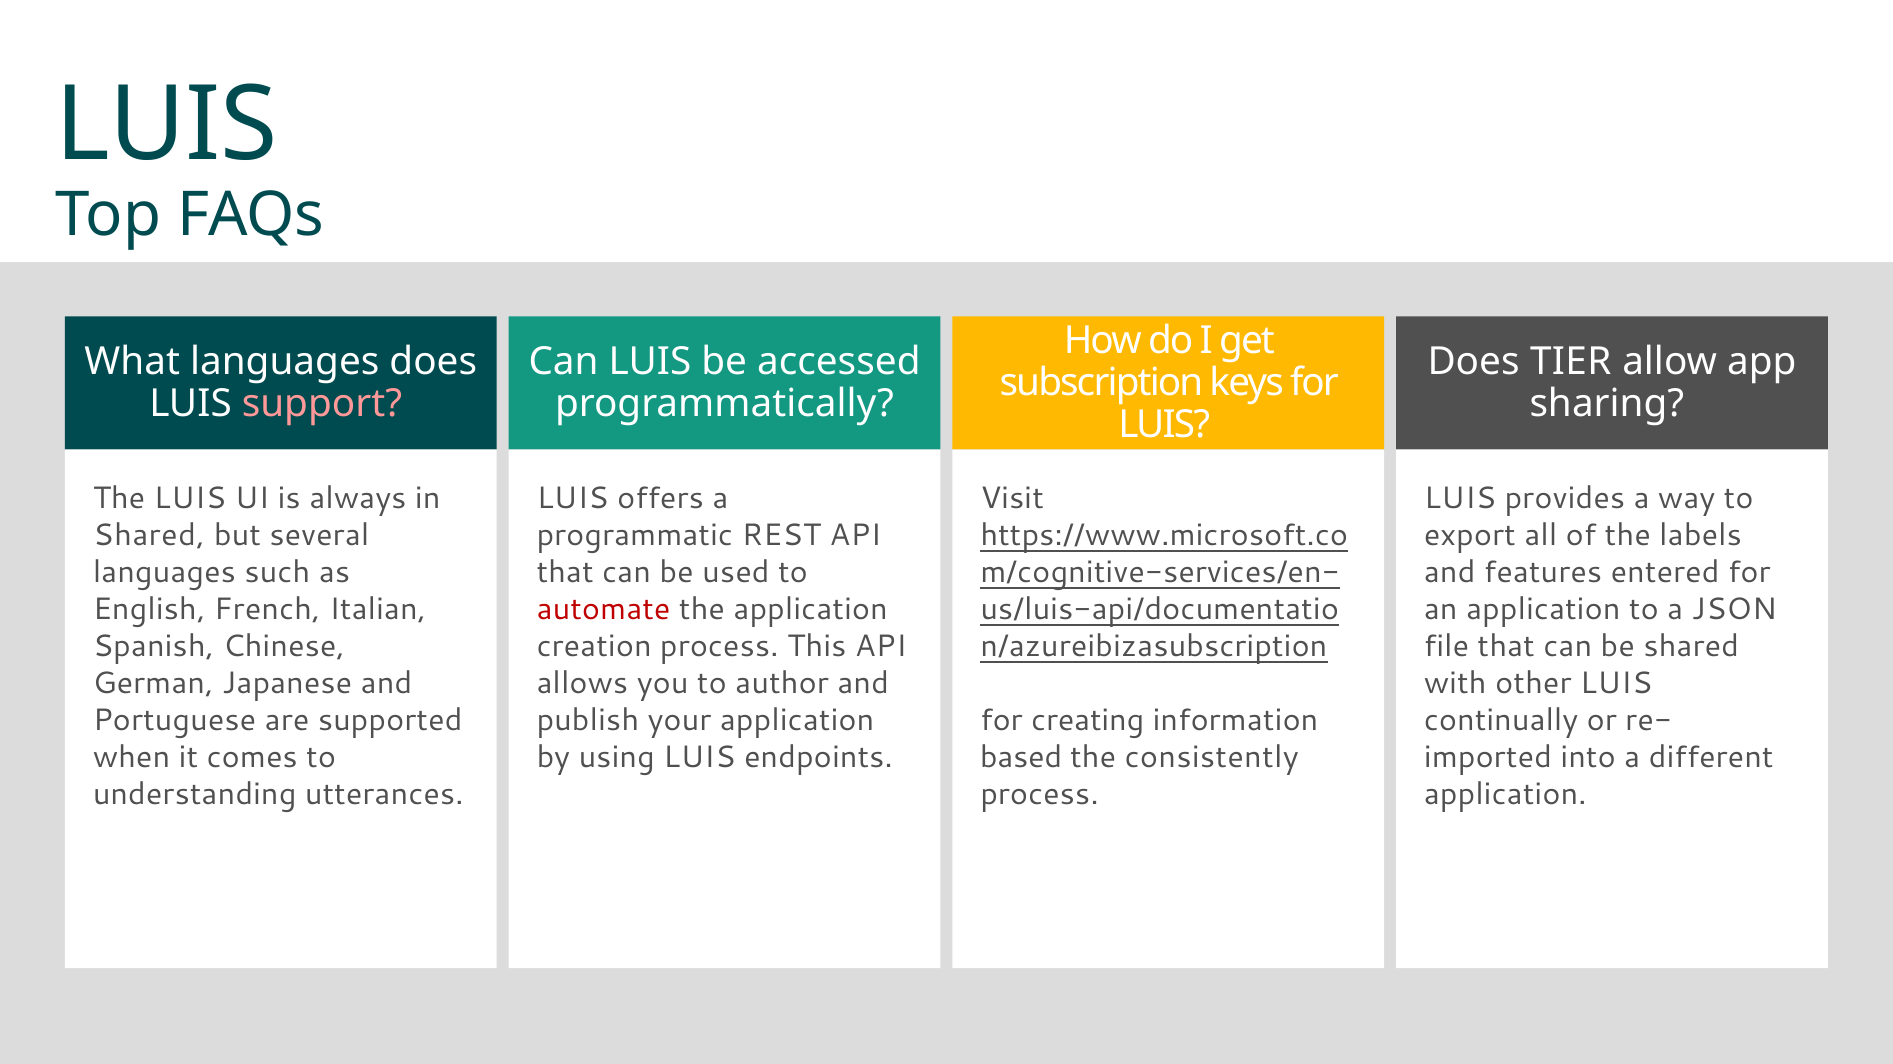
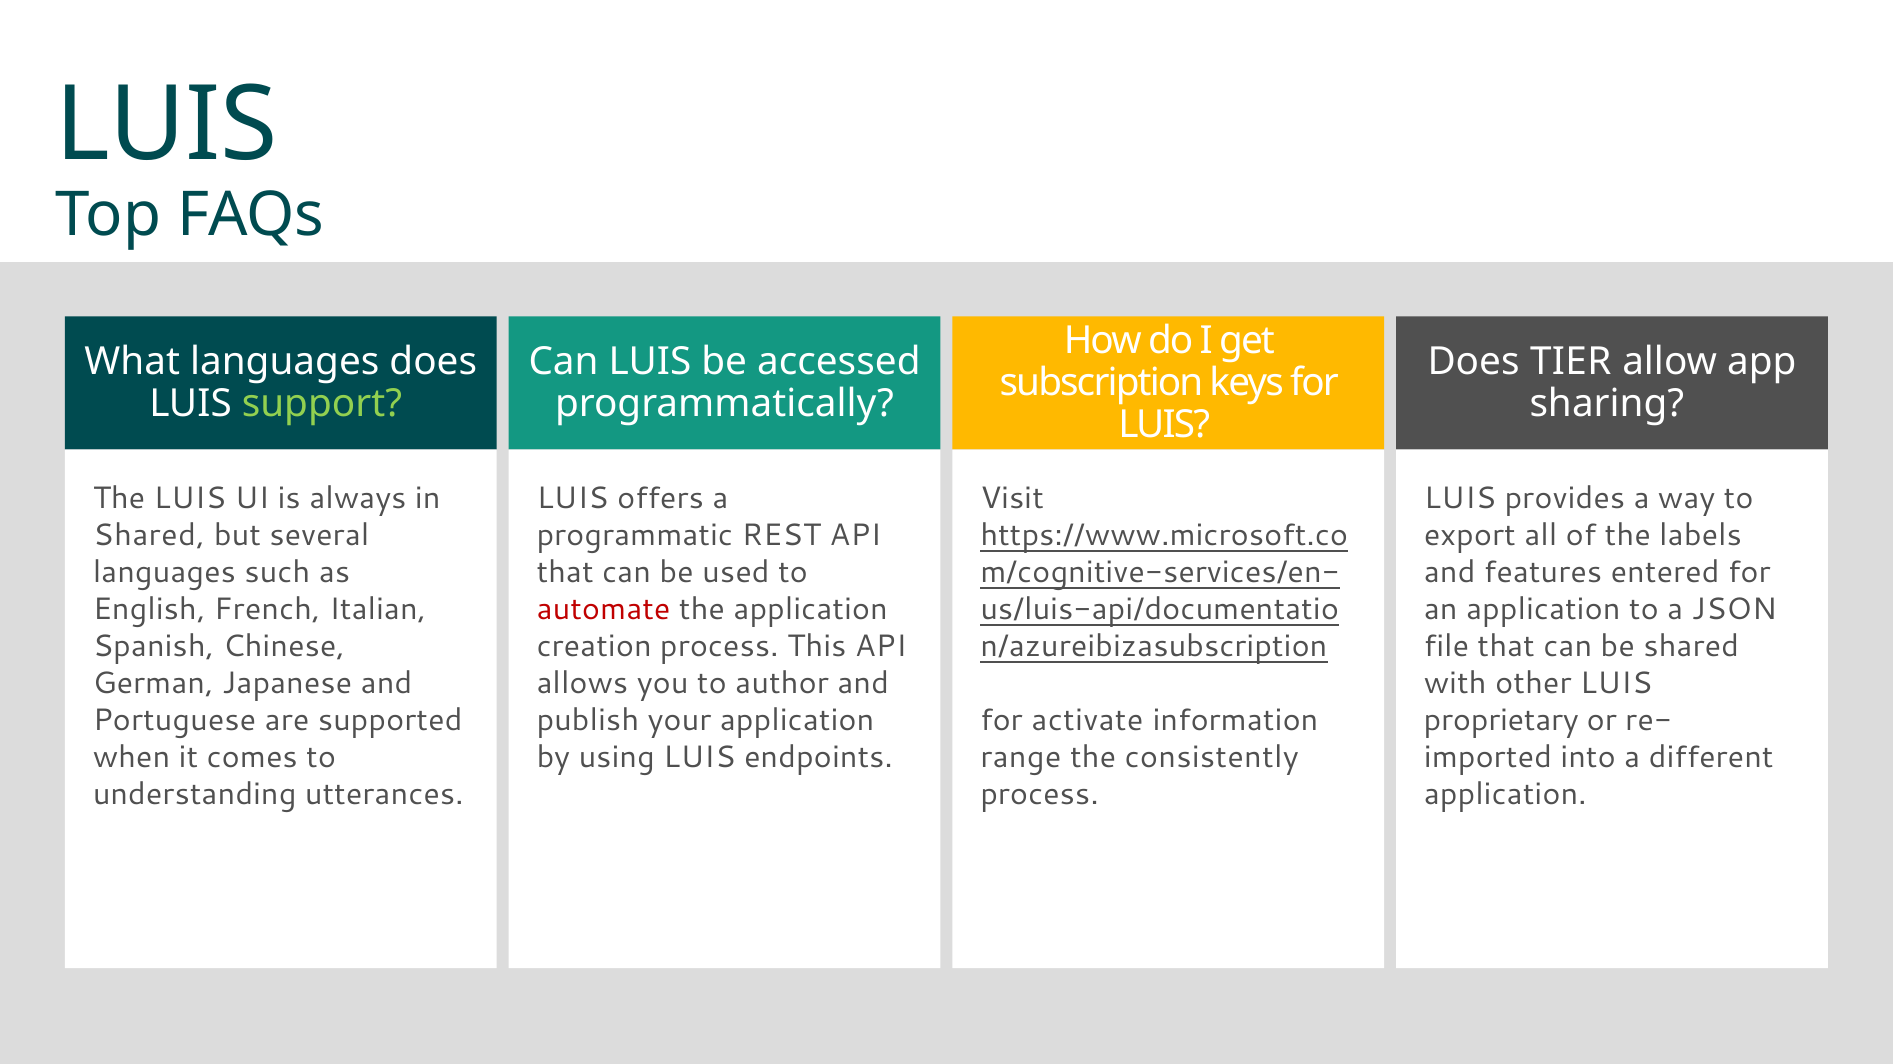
support colour: pink -> light green (322, 404)
creating: creating -> activate (1087, 721)
continually: continually -> proprietary (1501, 721)
based: based -> range (1021, 758)
